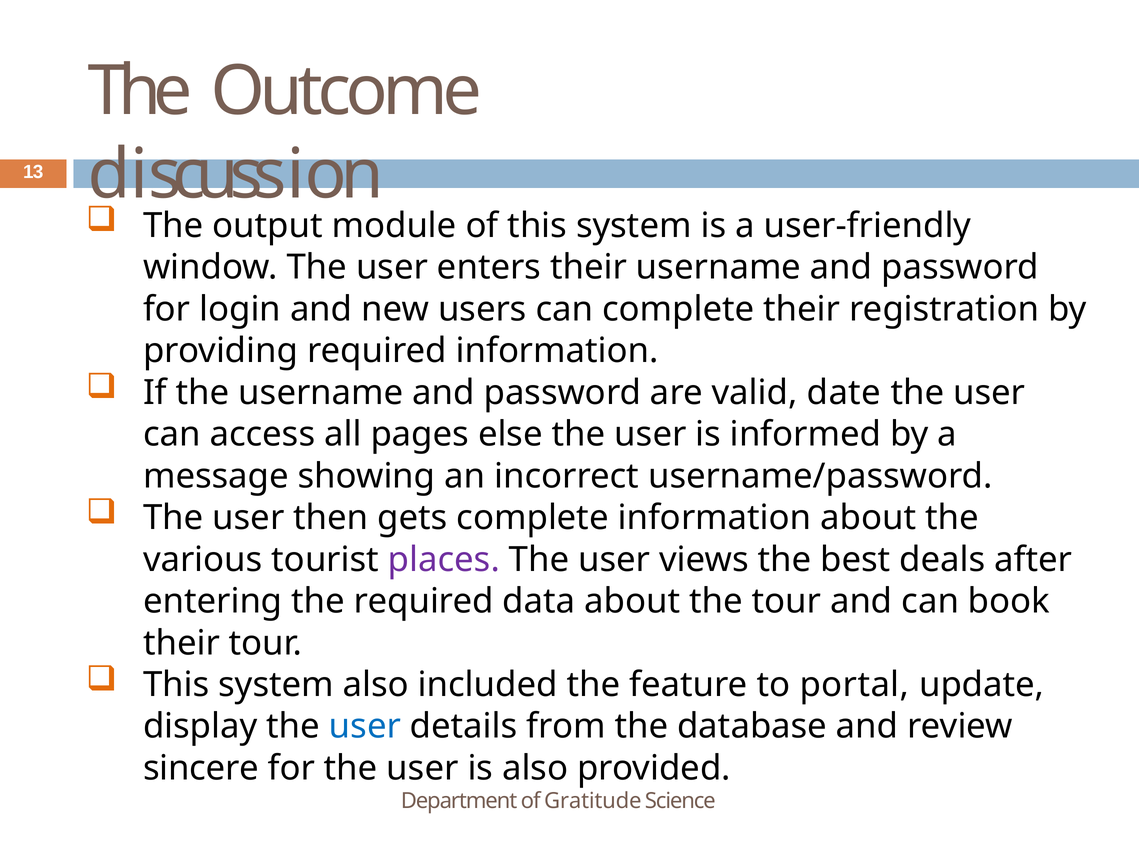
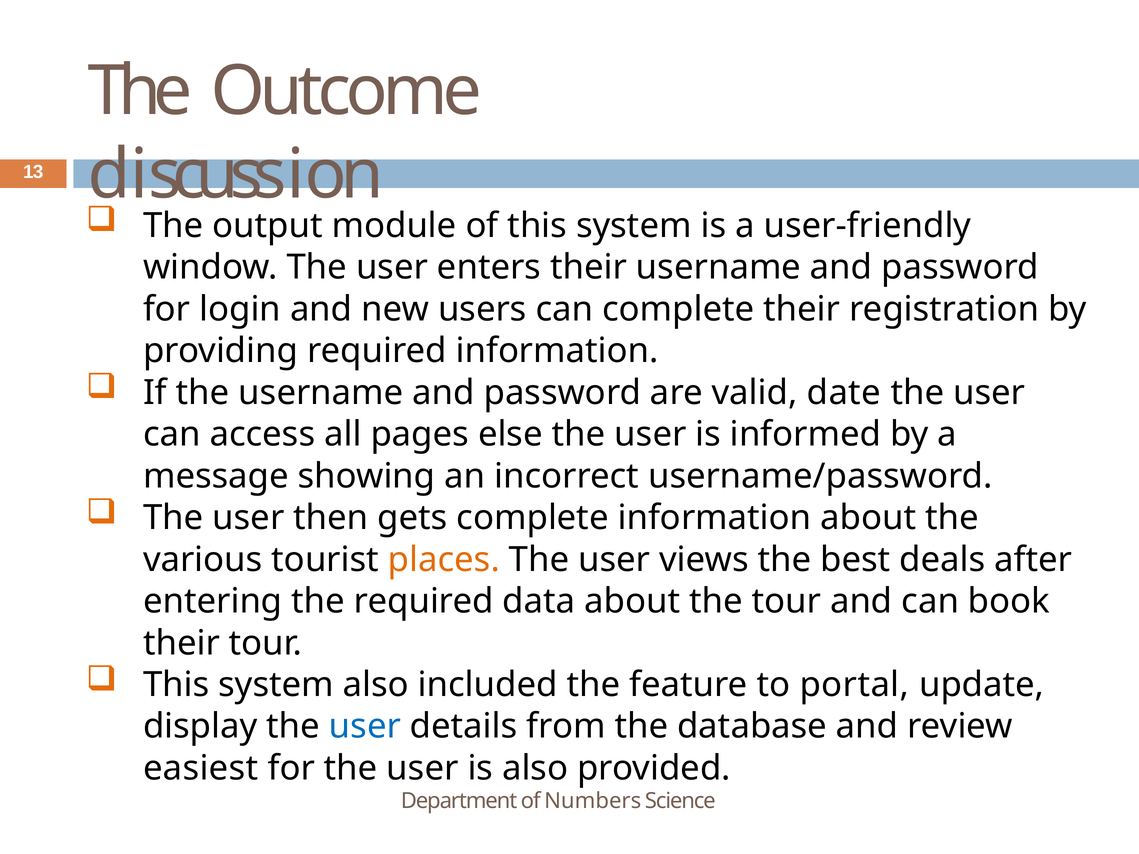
places colour: purple -> orange (444, 560)
sincere: sincere -> easiest (201, 768)
Gratitude: Gratitude -> Numbers (593, 801)
